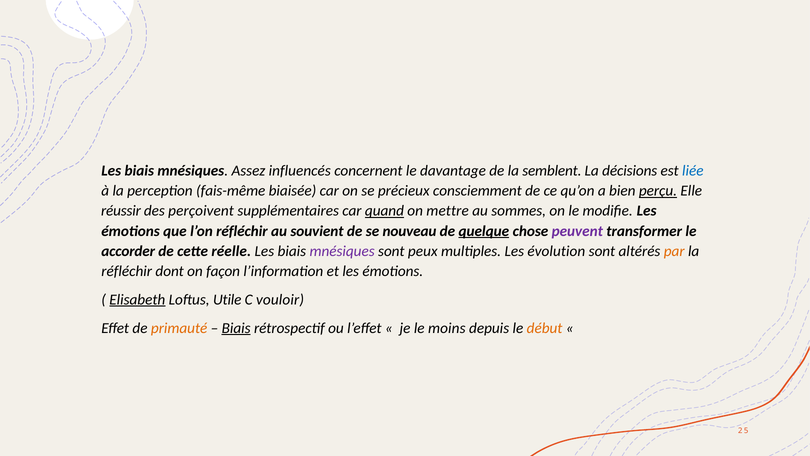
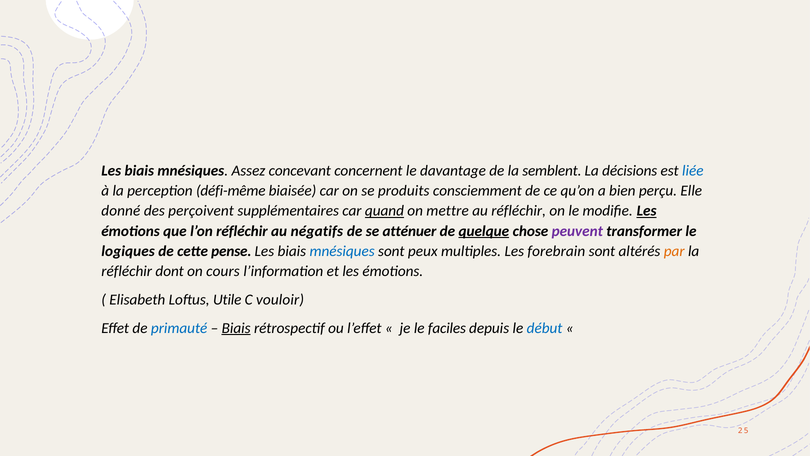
influencés: influencés -> concevant (300, 171)
fais-même: fais-même -> défi-même (231, 191)
précieux: précieux -> produits (404, 191)
perçu underline: present -> none (658, 191)
réussir: réussir -> donné (121, 211)
au sommes: sommes -> réfléchir (519, 211)
Les underline: none -> present (647, 211)
souvient: souvient -> négatifs (317, 231)
nouveau: nouveau -> atténuer (410, 231)
accorder: accorder -> logiques (128, 251)
réelle: réelle -> pense (231, 251)
mnésiques colour: purple -> blue (342, 251)
évolution: évolution -> forebrain (556, 251)
façon: façon -> cours (223, 271)
Elisabeth underline: present -> none (137, 299)
primauté colour: orange -> blue (179, 328)
moins: moins -> faciles (447, 328)
début colour: orange -> blue (545, 328)
